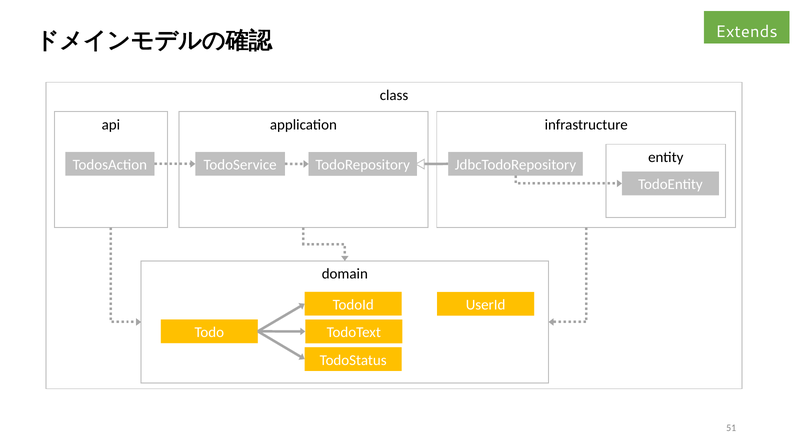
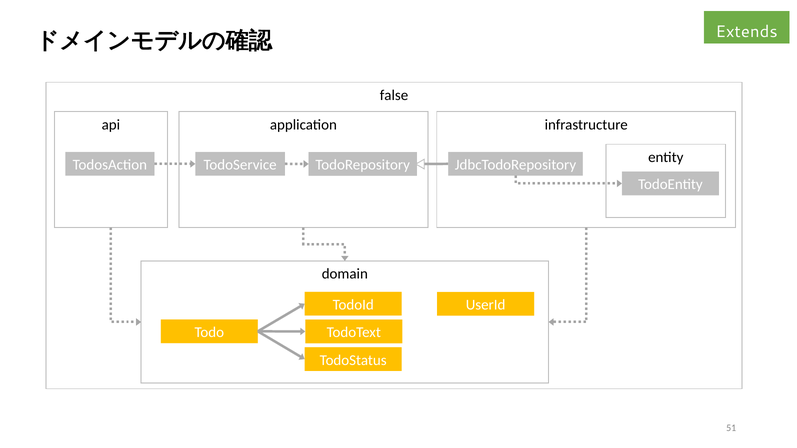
class: class -> false (394, 95)
